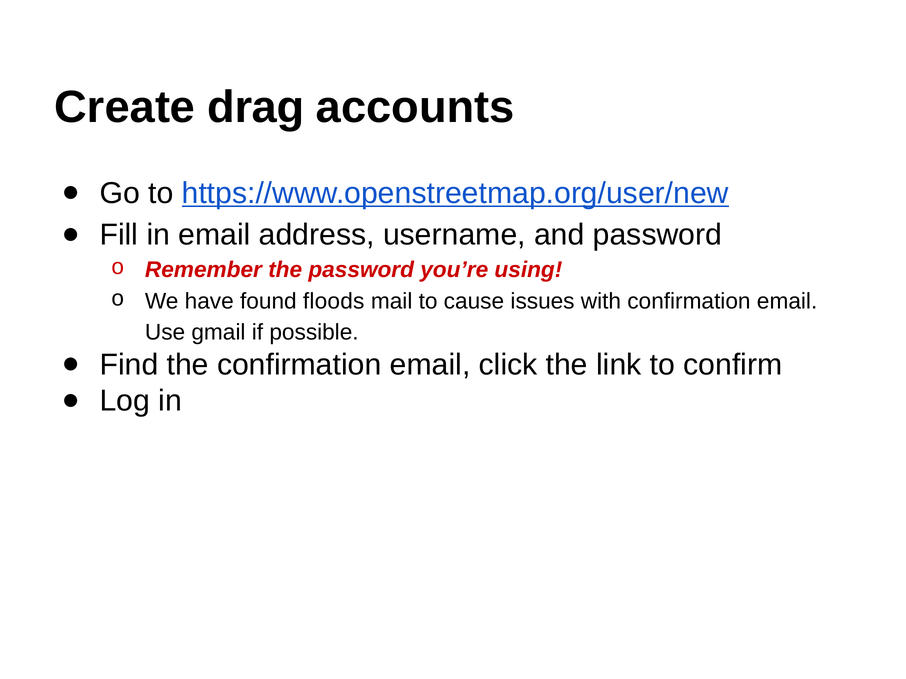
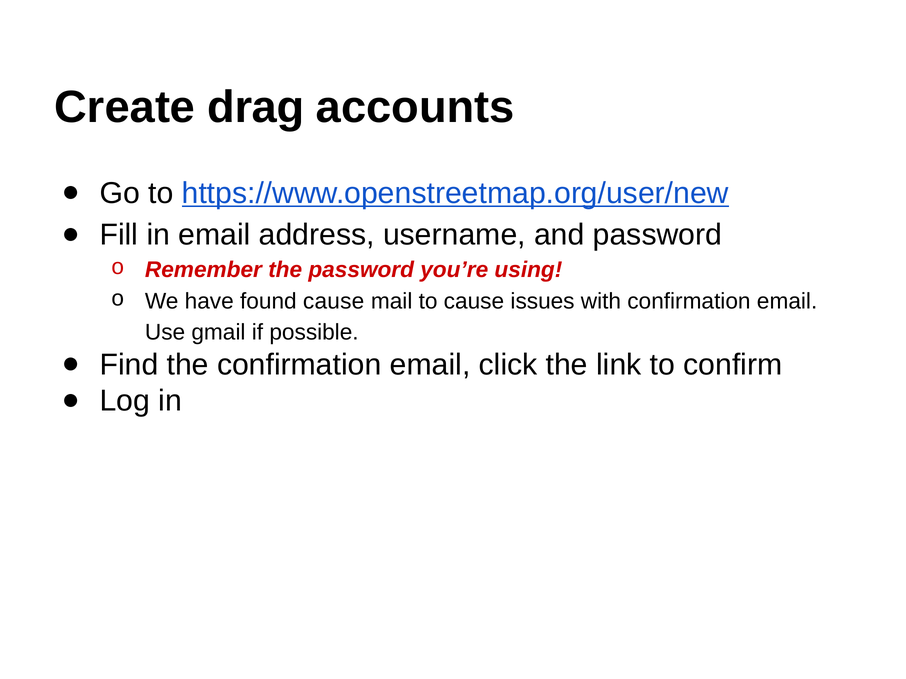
found floods: floods -> cause (334, 301)
